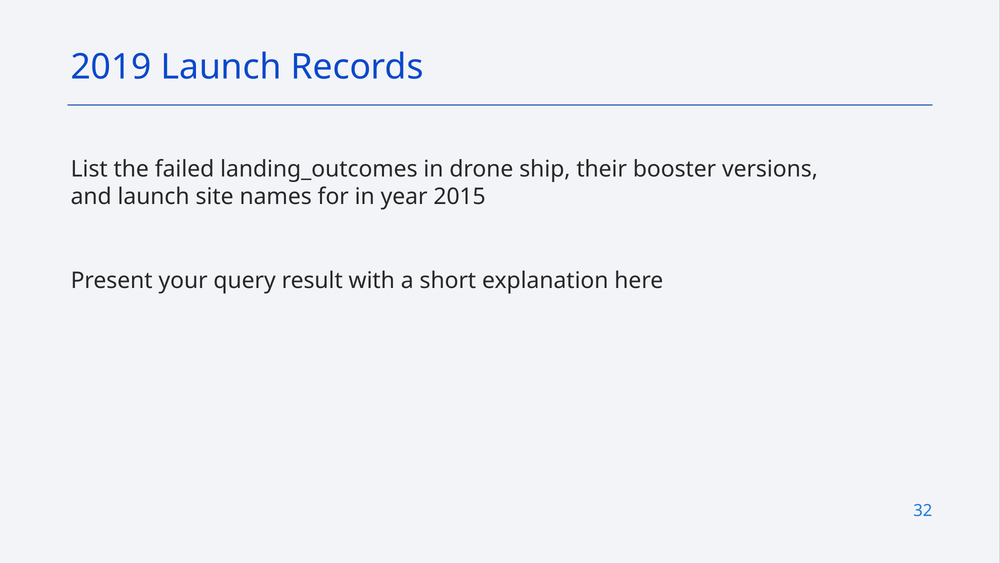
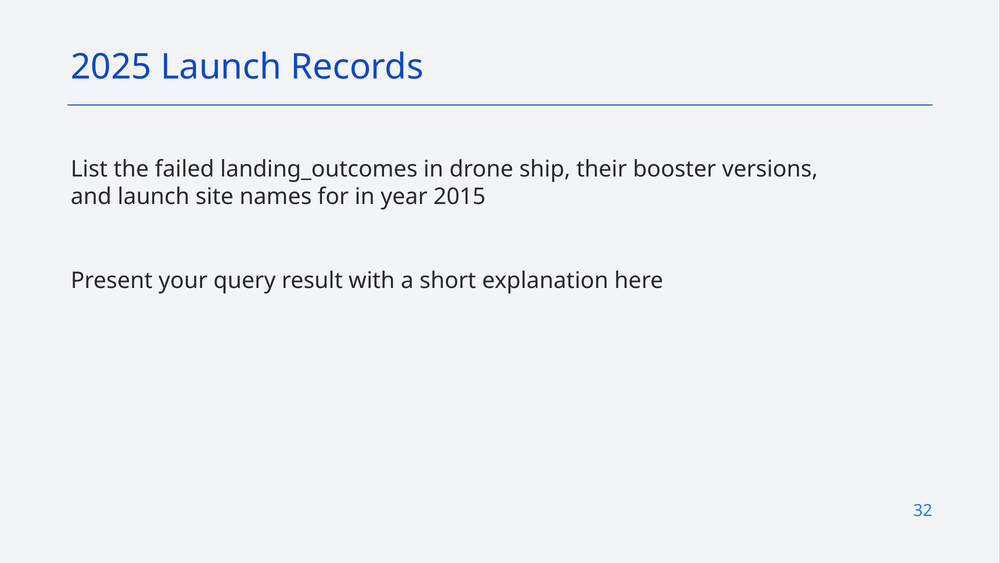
2019: 2019 -> 2025 (111, 67)
